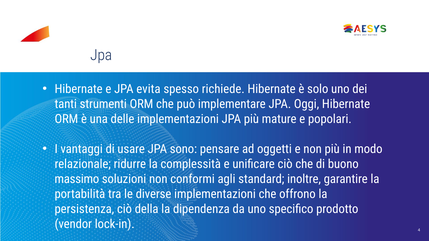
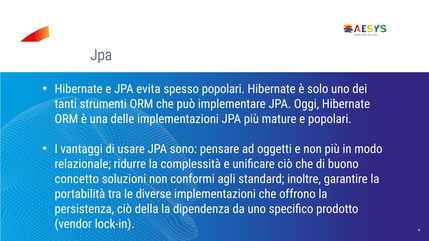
spesso richiede: richiede -> popolari (223, 89)
massimo: massimo -> concetto (77, 179)
